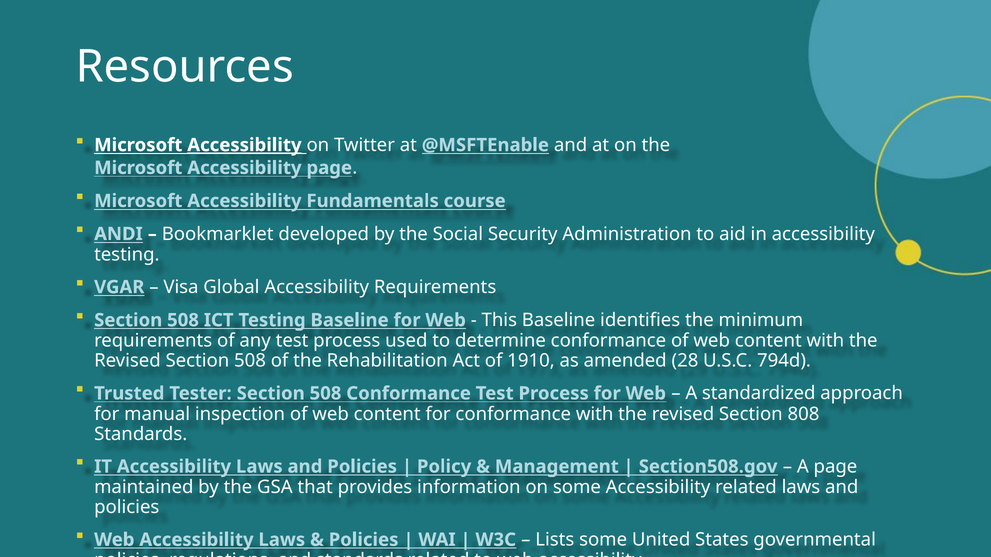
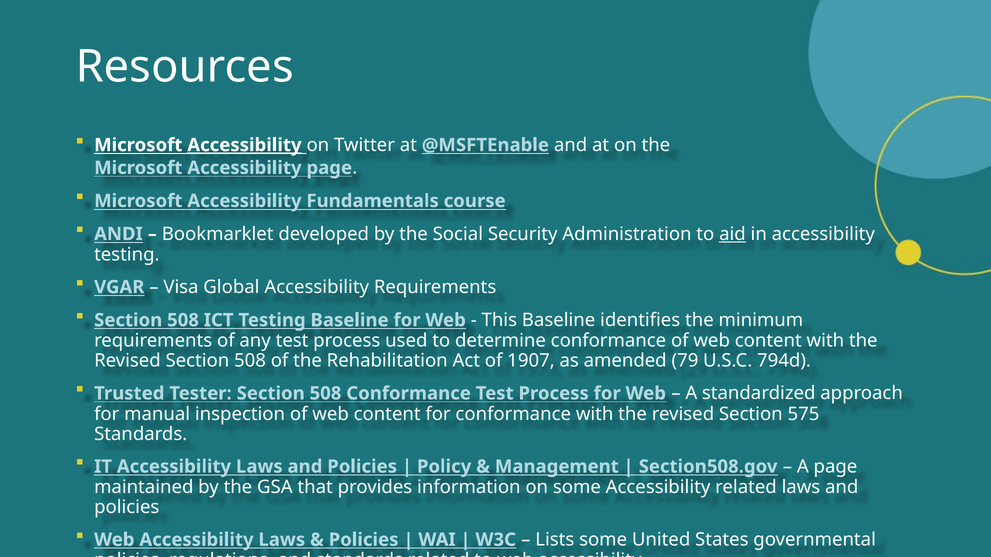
aid underline: none -> present (732, 234)
1910: 1910 -> 1907 (531, 361)
28: 28 -> 79 (685, 361)
808: 808 -> 575 (803, 414)
